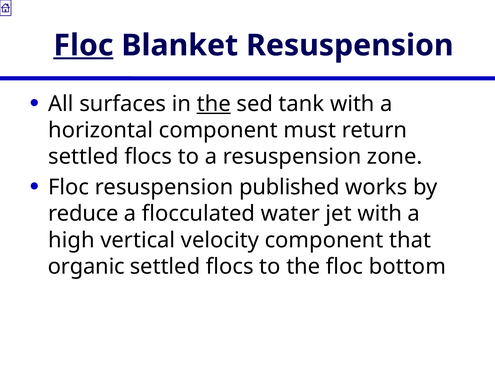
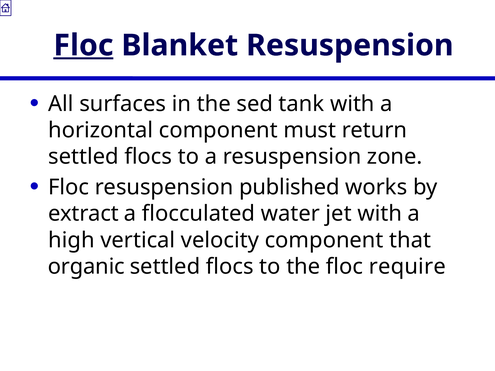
the underline: present -> none (214, 104)
reduce: reduce -> extract (83, 214)
bottom: bottom -> require (407, 267)
